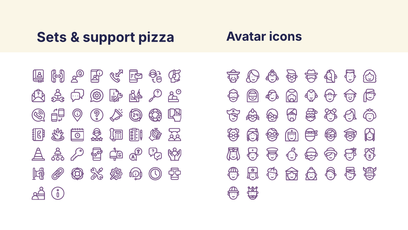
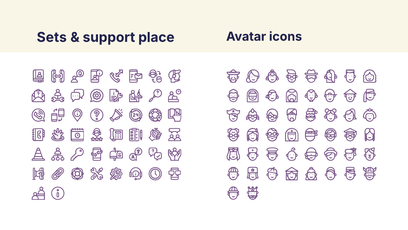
pizza: pizza -> place (156, 37)
